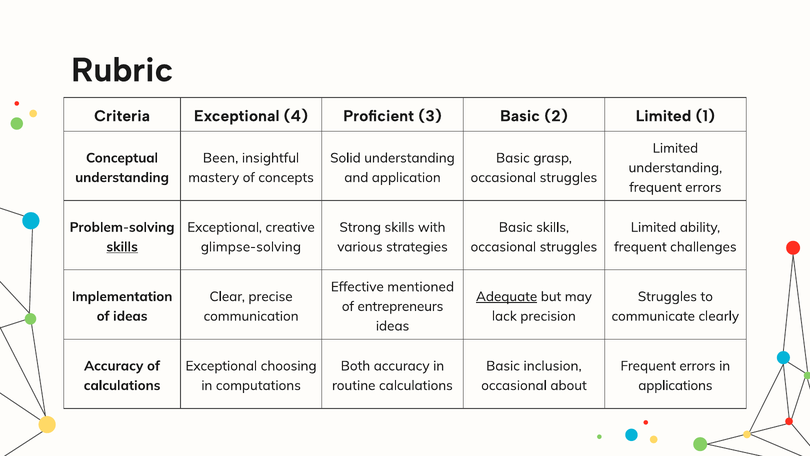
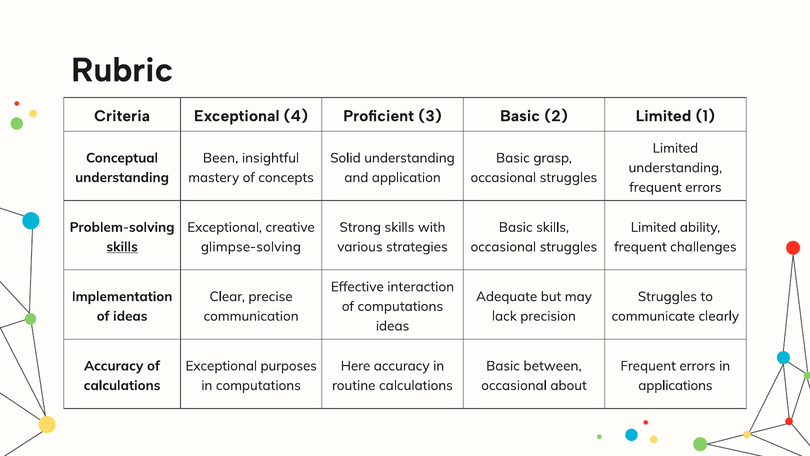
mentioned: mentioned -> interaction (421, 287)
Adequate underline: present -> none (507, 296)
of entrepreneurs: entrepreneurs -> computations (400, 306)
choosing: choosing -> purposes (289, 366)
Both: Both -> Here (356, 366)
inclusion: inclusion -> between (553, 366)
